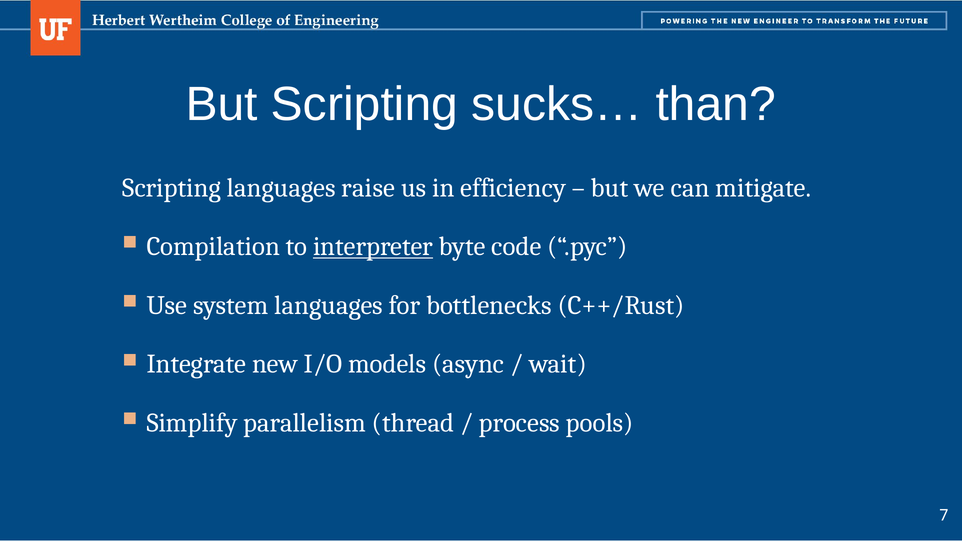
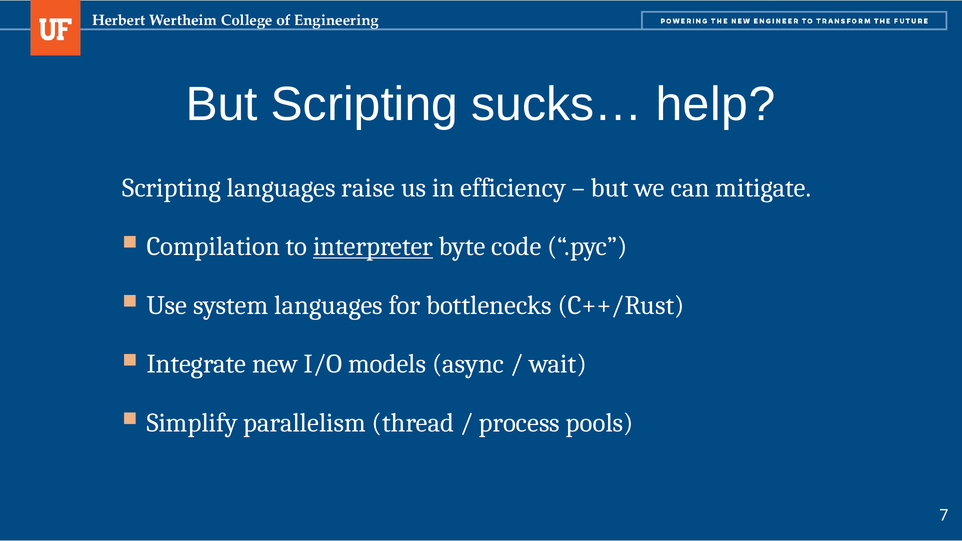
than: than -> help (716, 105)
